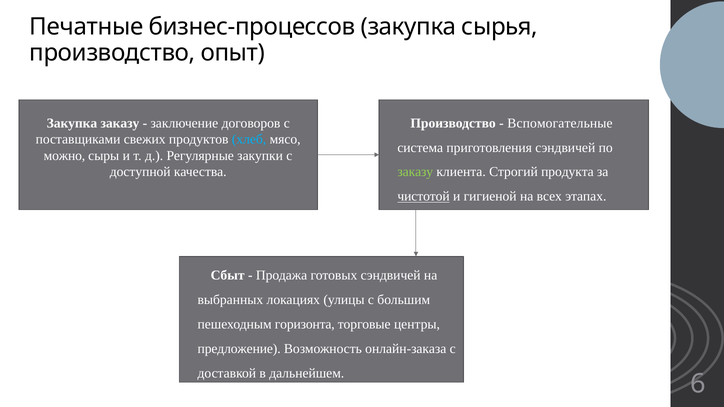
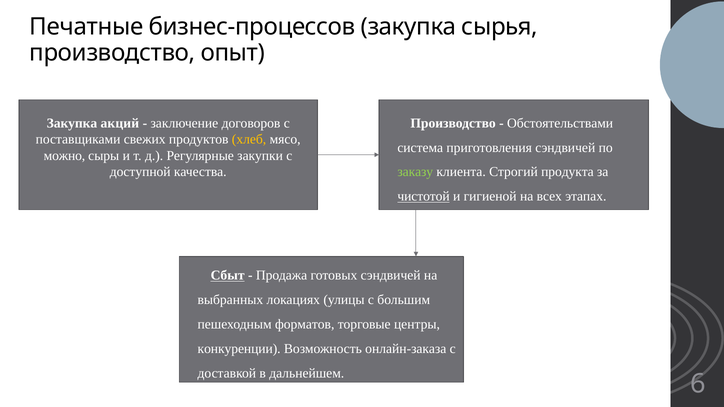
Закупка заказу: заказу -> акций (120, 123)
Вспомогательные: Вспомогательные -> Обстоятельствами (560, 123)
хлеб colour: light blue -> yellow (249, 140)
Сбыт underline: none -> present (228, 276)
горизонта: горизонта -> форматов (305, 325)
предложение: предложение -> конкуренции (239, 349)
